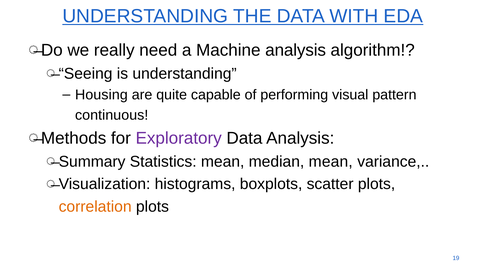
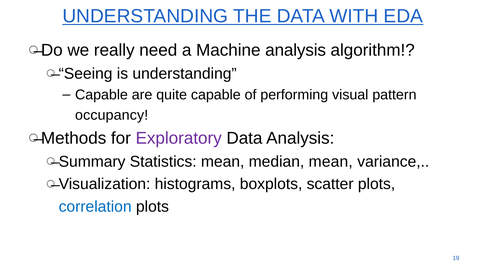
Housing: Housing -> Capable (101, 95)
continuous: continuous -> occupancy (112, 115)
correlation colour: orange -> blue (95, 207)
